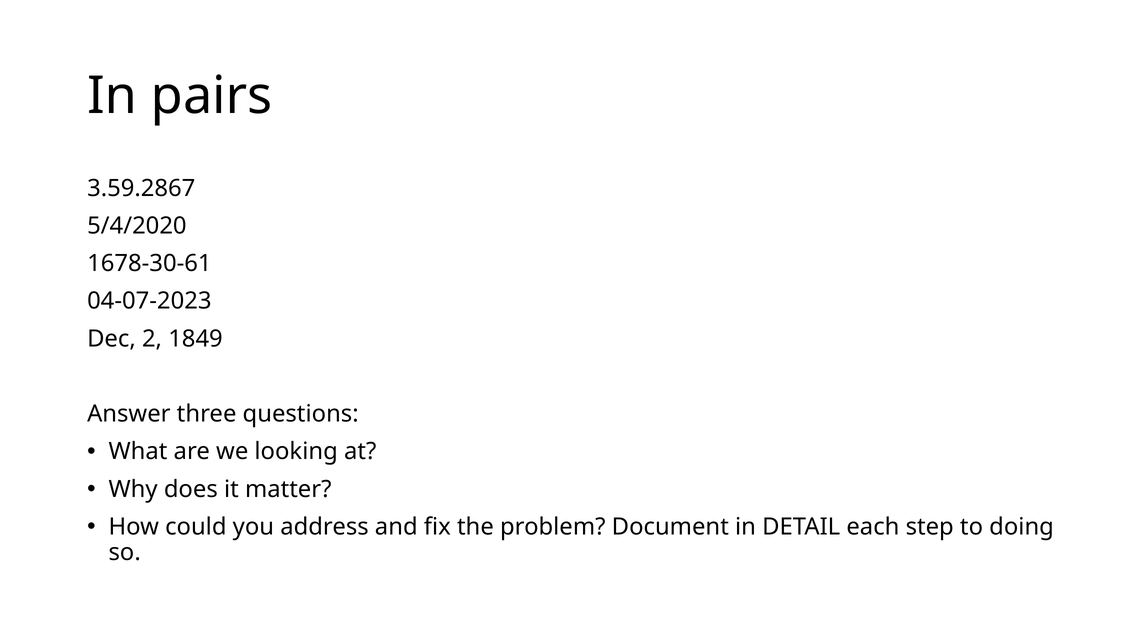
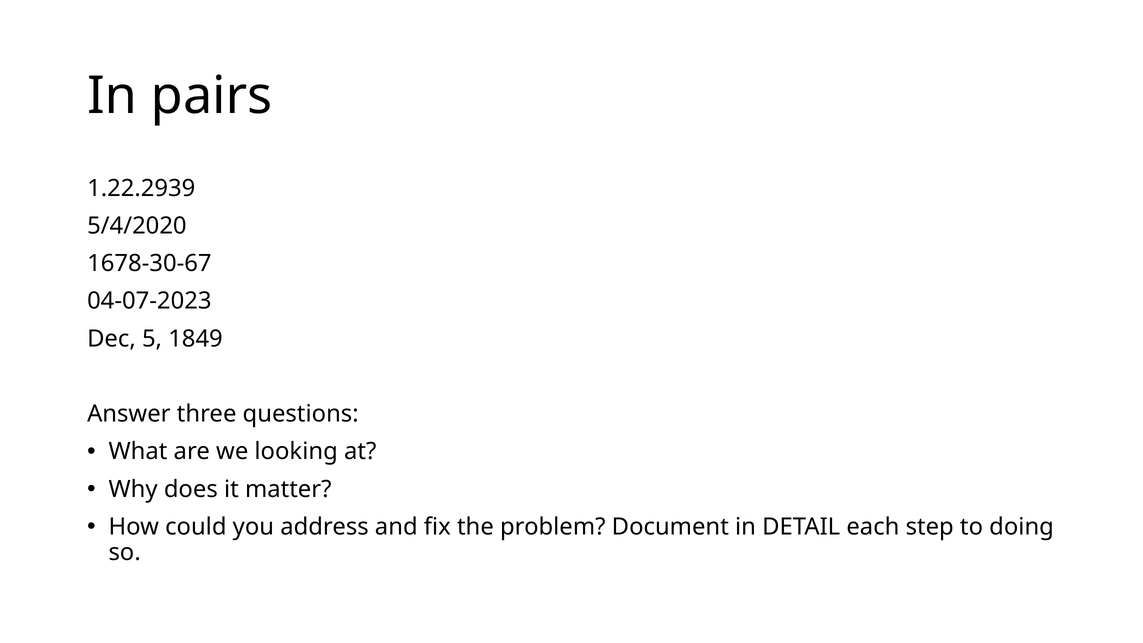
3.59.2867: 3.59.2867 -> 1.22.2939 (141, 188)
1678-30-61: 1678-30-61 -> 1678-30-67 (149, 263)
2: 2 -> 5 (152, 339)
